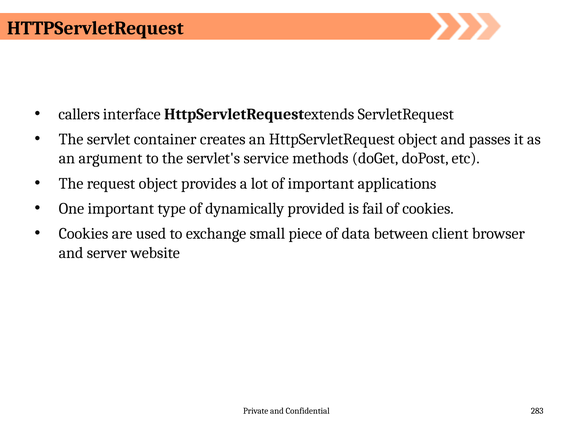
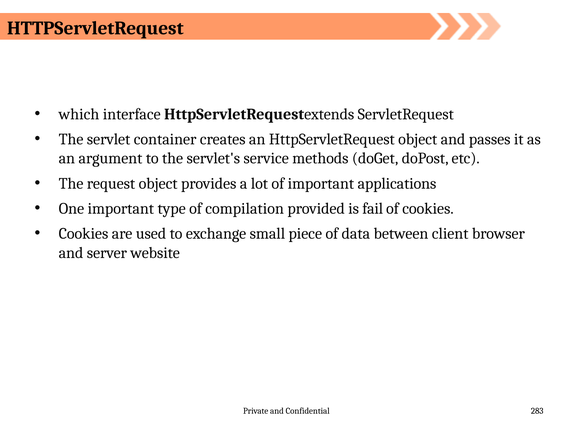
callers: callers -> which (79, 114)
dynamically: dynamically -> compilation (245, 208)
